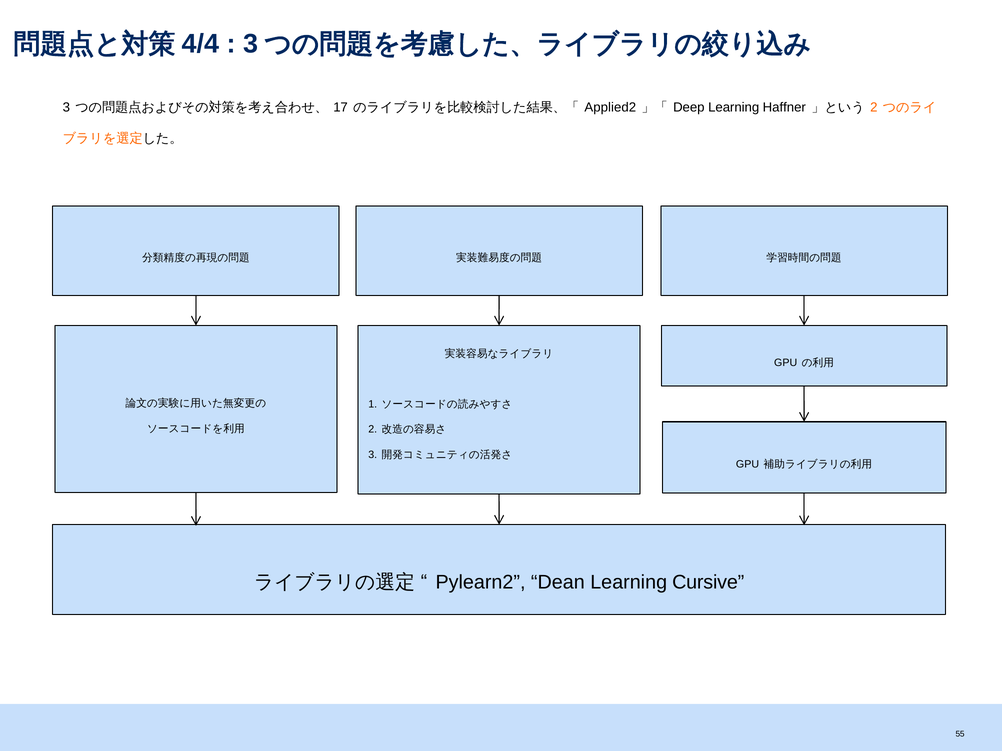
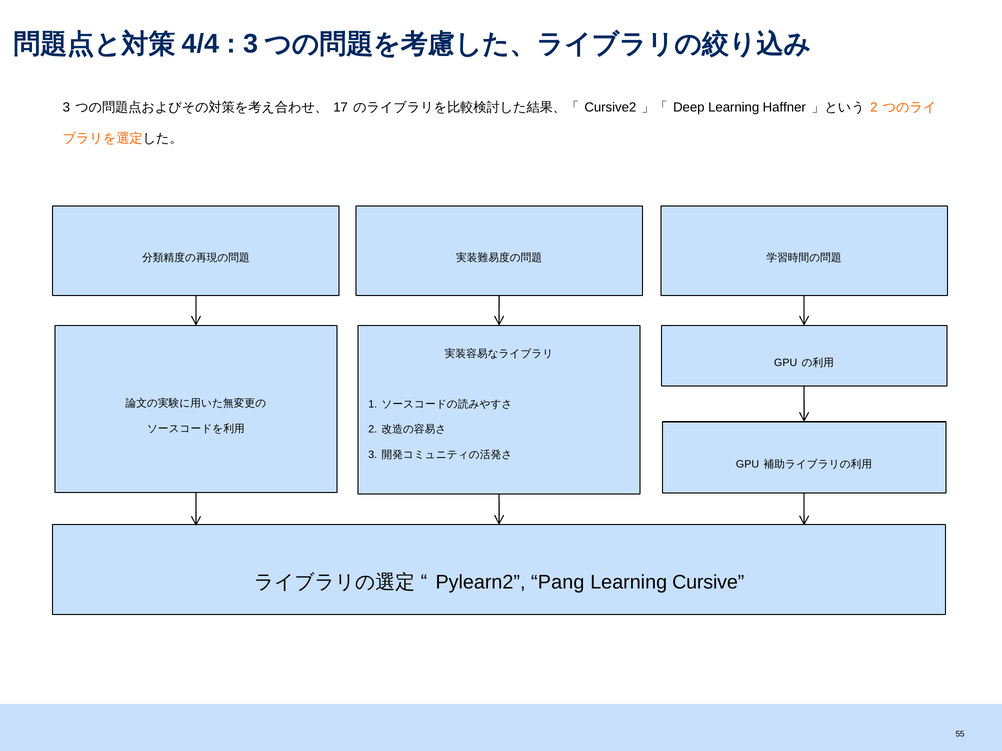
Applied2: Applied2 -> Cursive2 (610, 108)
Dean: Dean -> Pang (558, 583)
